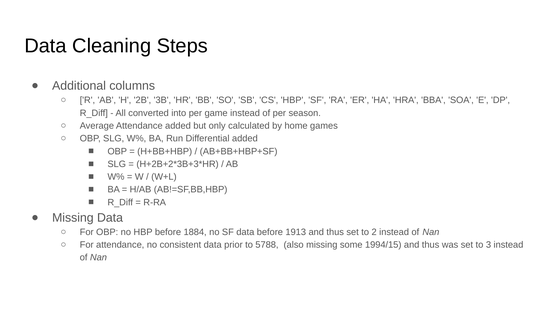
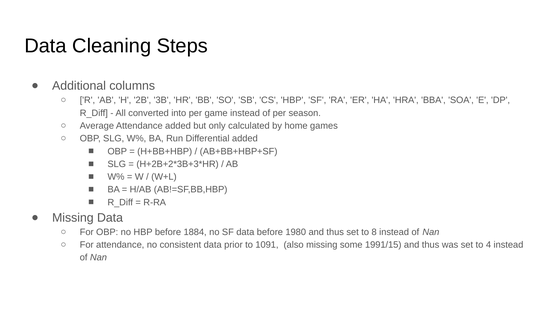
1913: 1913 -> 1980 (296, 232)
2: 2 -> 8 (374, 232)
5788: 5788 -> 1091 (267, 245)
1994/15: 1994/15 -> 1991/15 (383, 245)
3: 3 -> 4 (489, 245)
